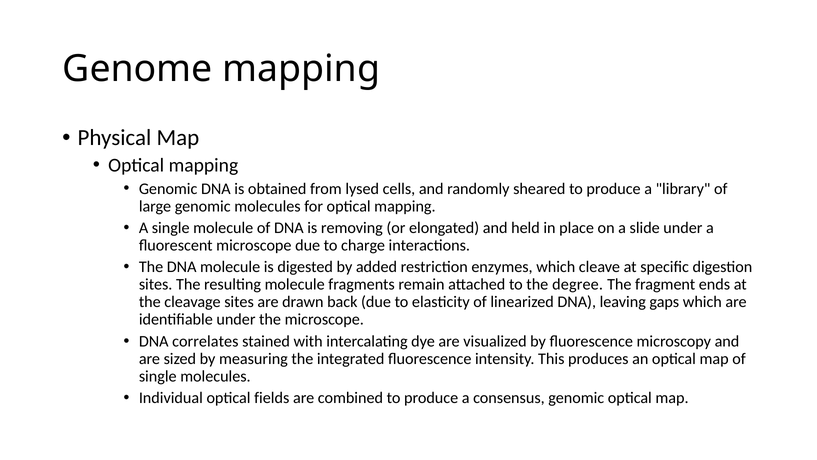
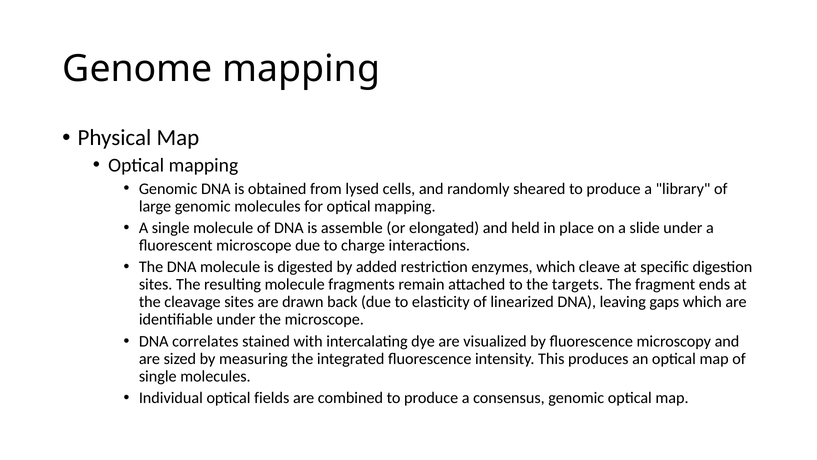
removing: removing -> assemble (352, 228)
degree: degree -> targets (578, 284)
